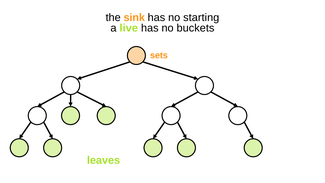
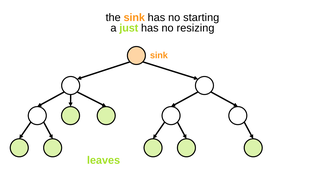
live: live -> just (129, 28)
buckets: buckets -> resizing (196, 28)
sets: sets -> sink (159, 55)
